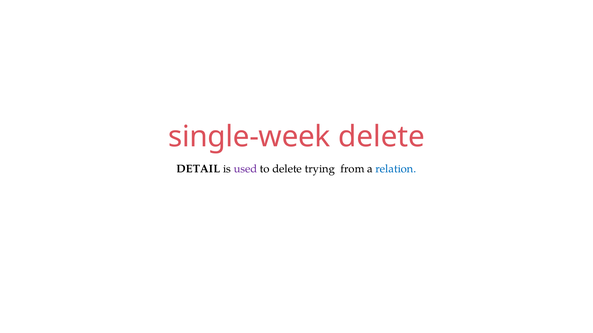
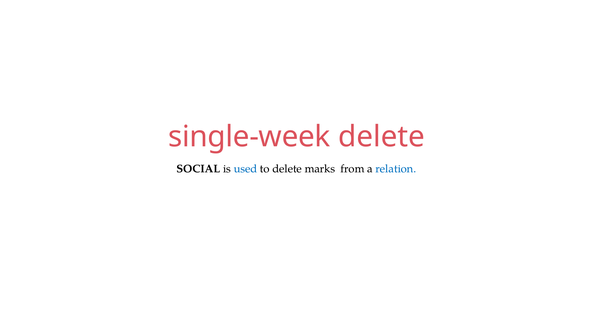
DETAIL: DETAIL -> SOCIAL (198, 169)
used colour: purple -> blue (245, 169)
trying: trying -> marks (320, 169)
